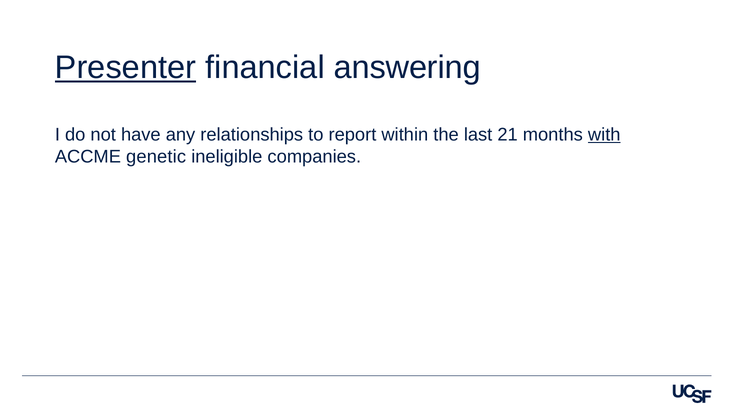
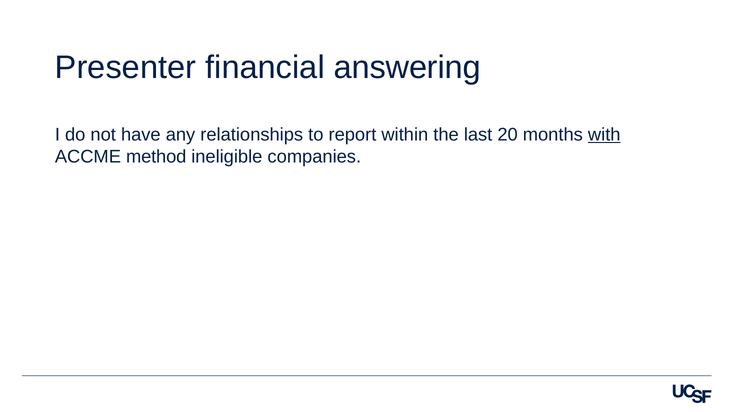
Presenter underline: present -> none (126, 67)
21: 21 -> 20 (508, 135)
genetic: genetic -> method (156, 157)
